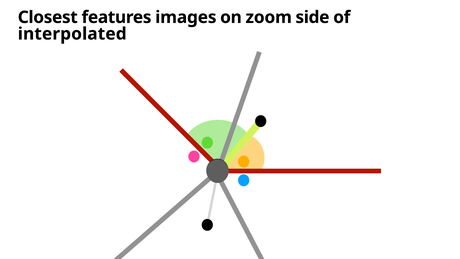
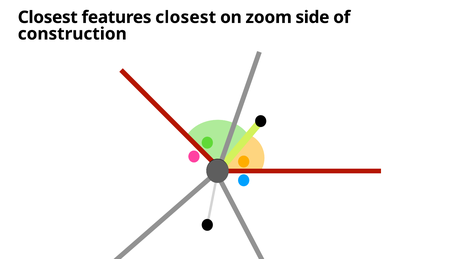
features images: images -> closest (186, 17)
interpolated: interpolated -> construction (72, 34)
